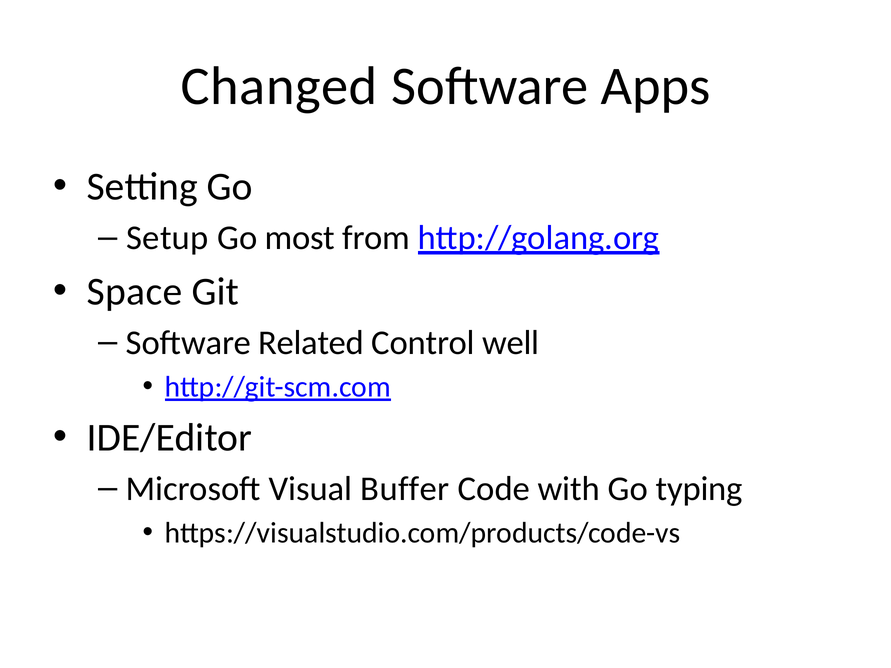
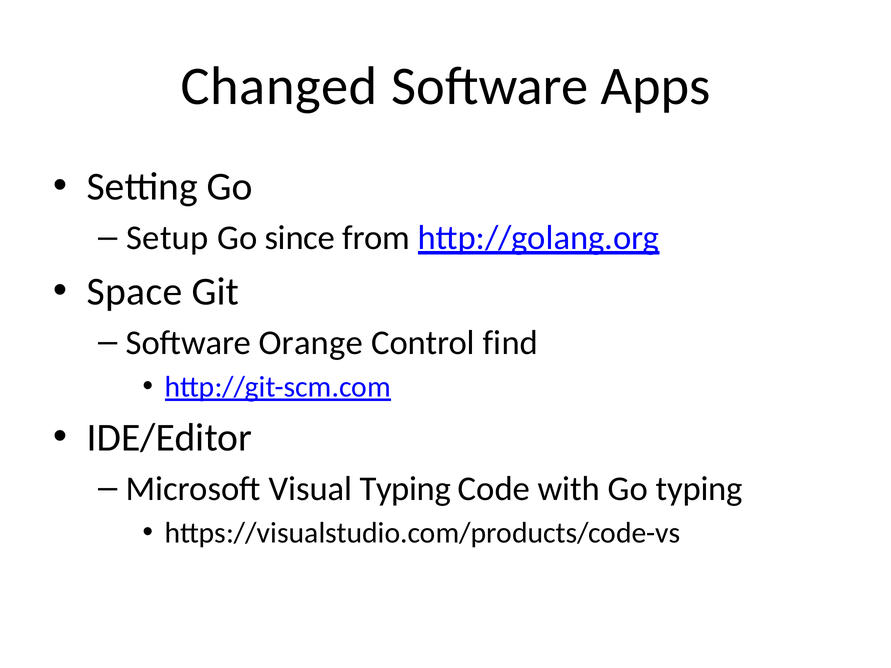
most: most -> since (300, 238)
Related: Related -> Orange (311, 343)
well: well -> find (510, 343)
Visual Buffer: Buffer -> Typing (405, 489)
